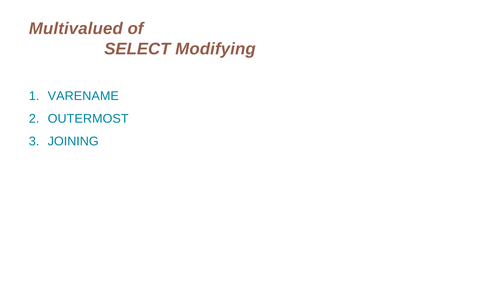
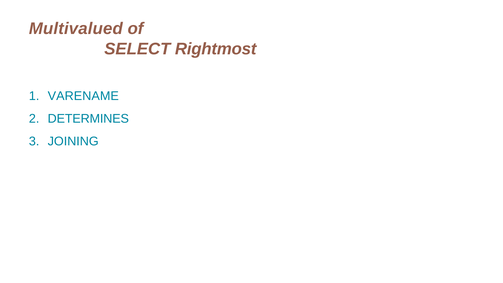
Modifying: Modifying -> Rightmost (216, 49)
OUTERMOST: OUTERMOST -> DETERMINES (88, 119)
